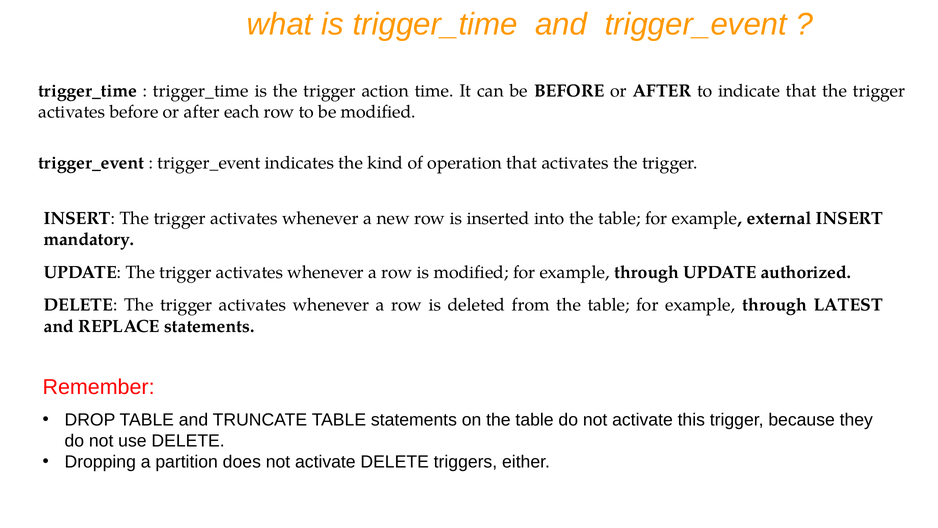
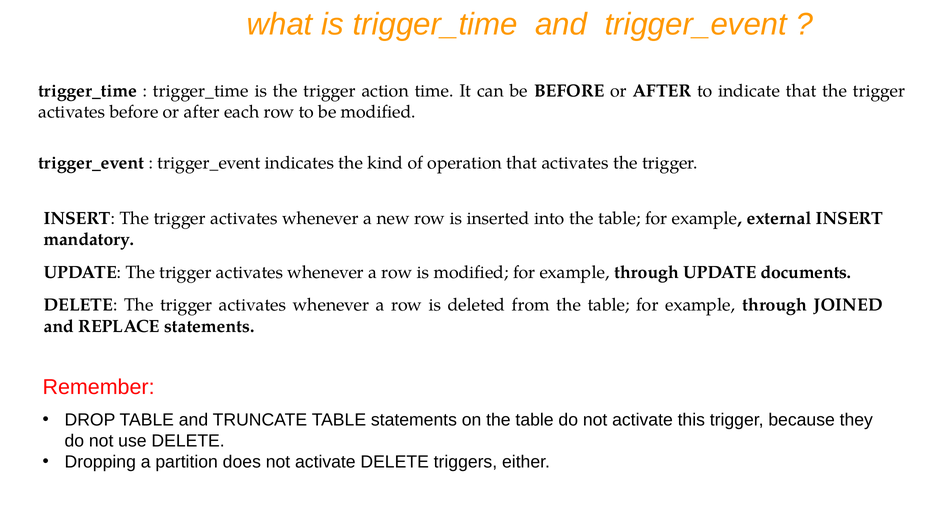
authorized: authorized -> documents (806, 272)
LATEST: LATEST -> JOINED (848, 305)
